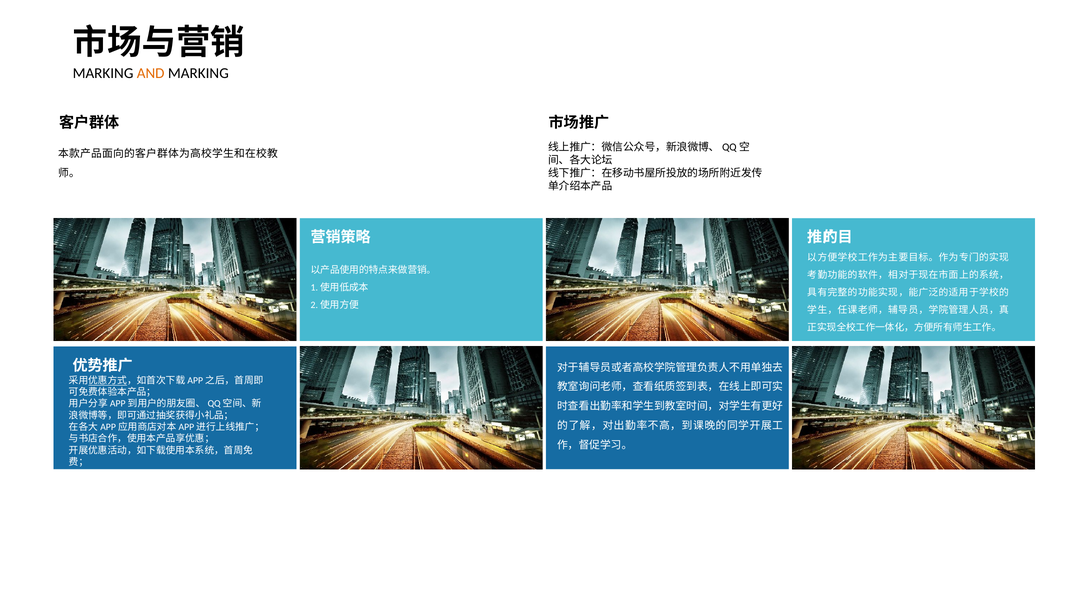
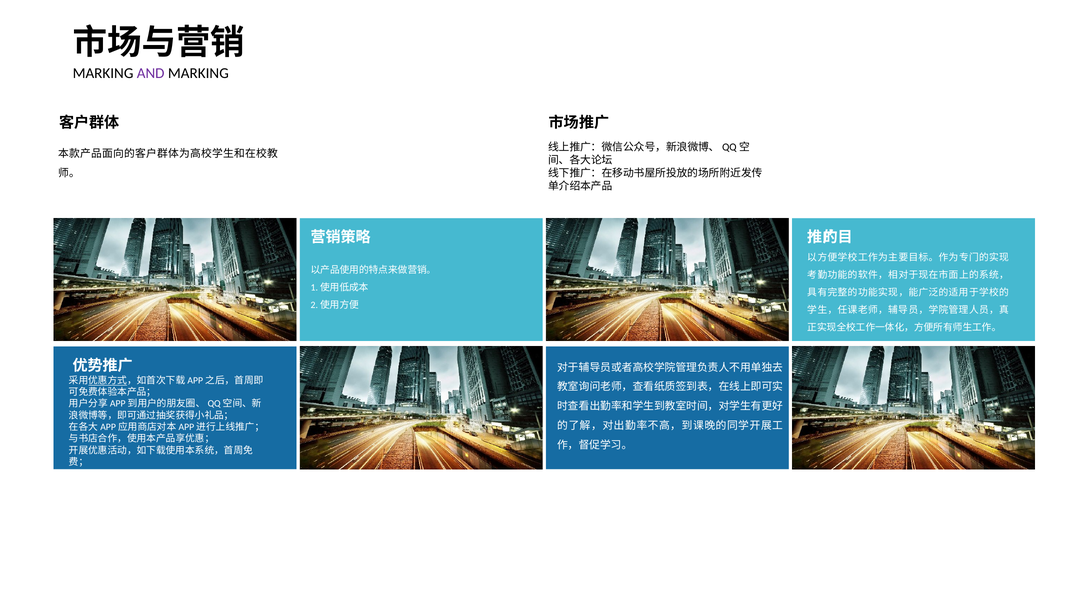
AND colour: orange -> purple (151, 73)
